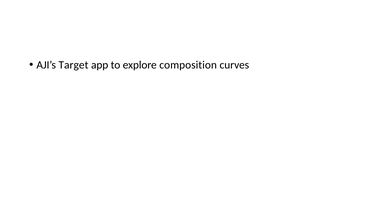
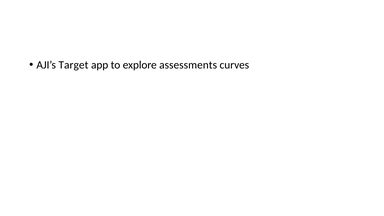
composition: composition -> assessments (188, 65)
